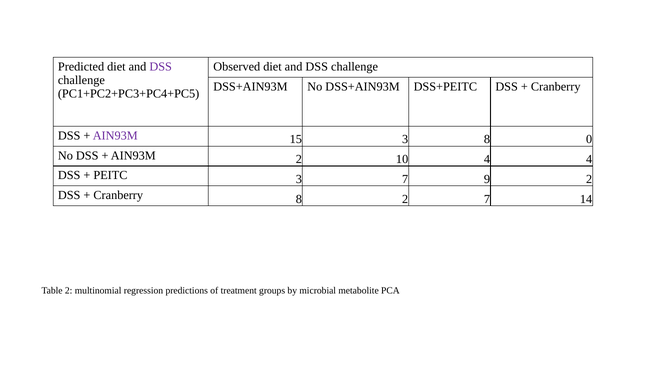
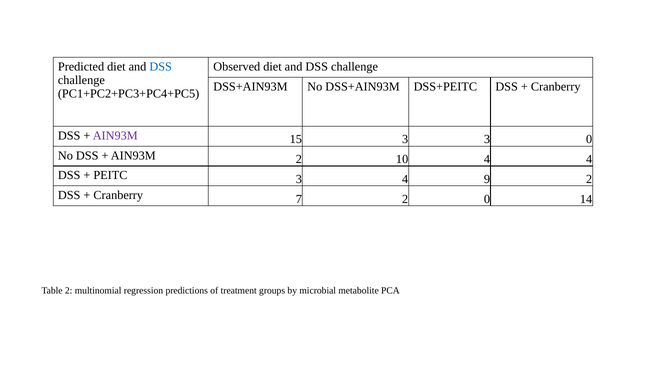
DSS colour: purple -> blue (161, 67)
3 8: 8 -> 3 (487, 139)
3 7: 7 -> 4 (405, 179)
Cranberry 8: 8 -> 7 (299, 199)
2 7: 7 -> 0 (487, 199)
